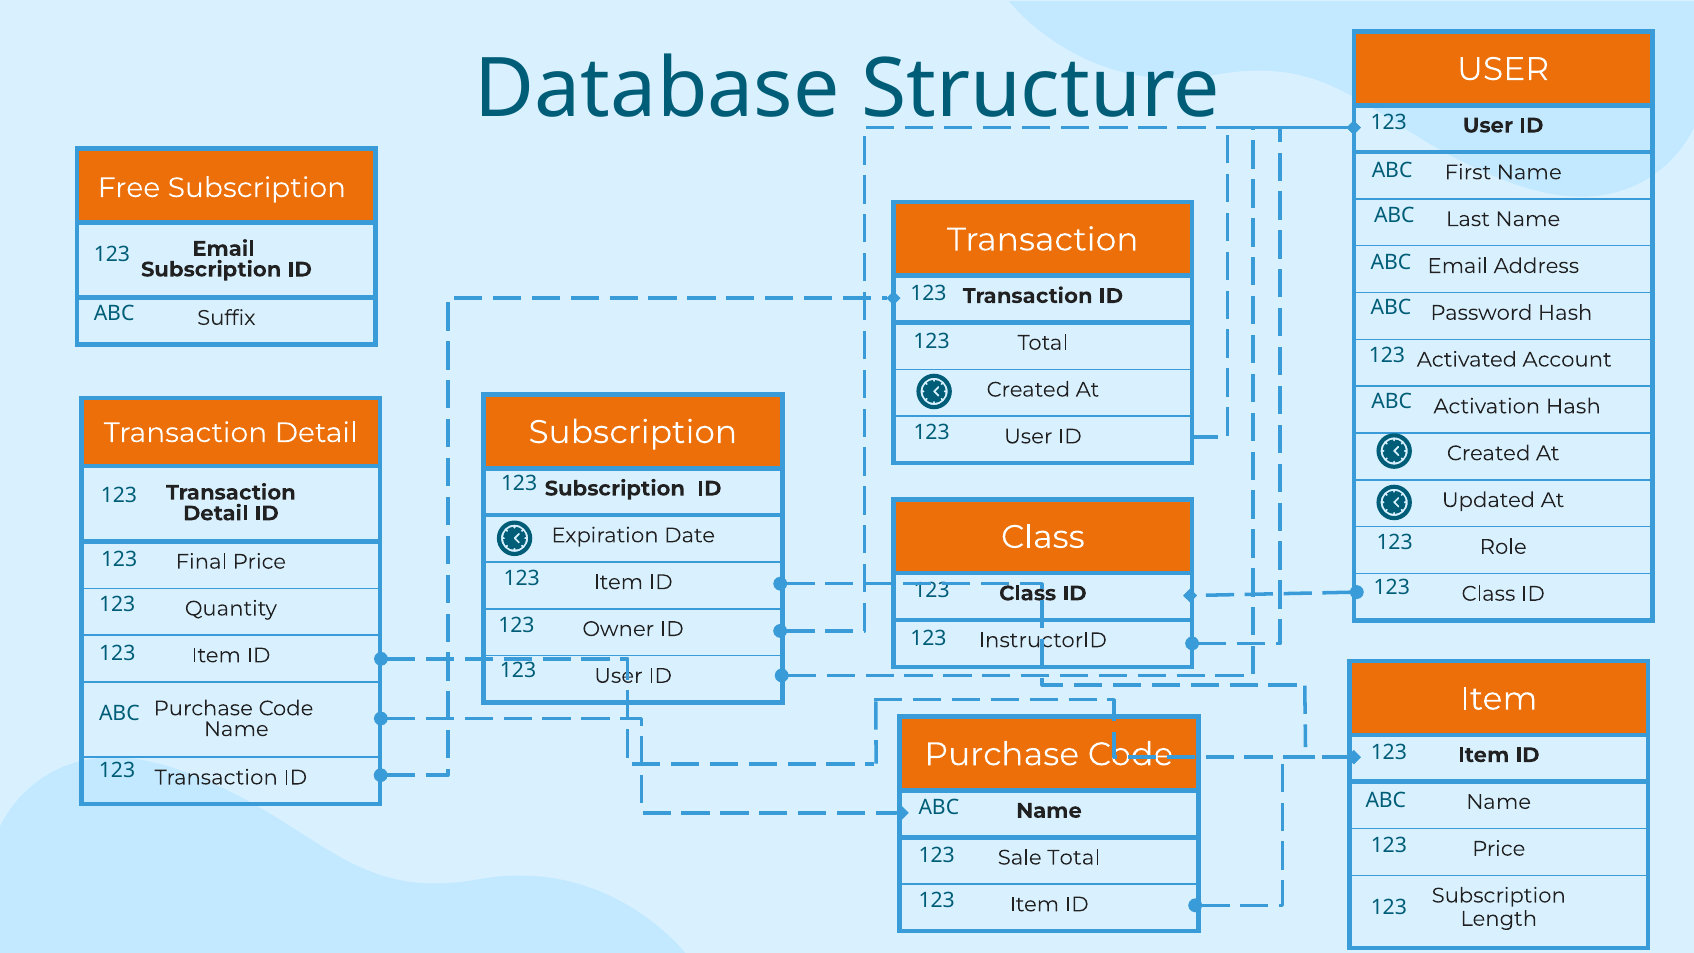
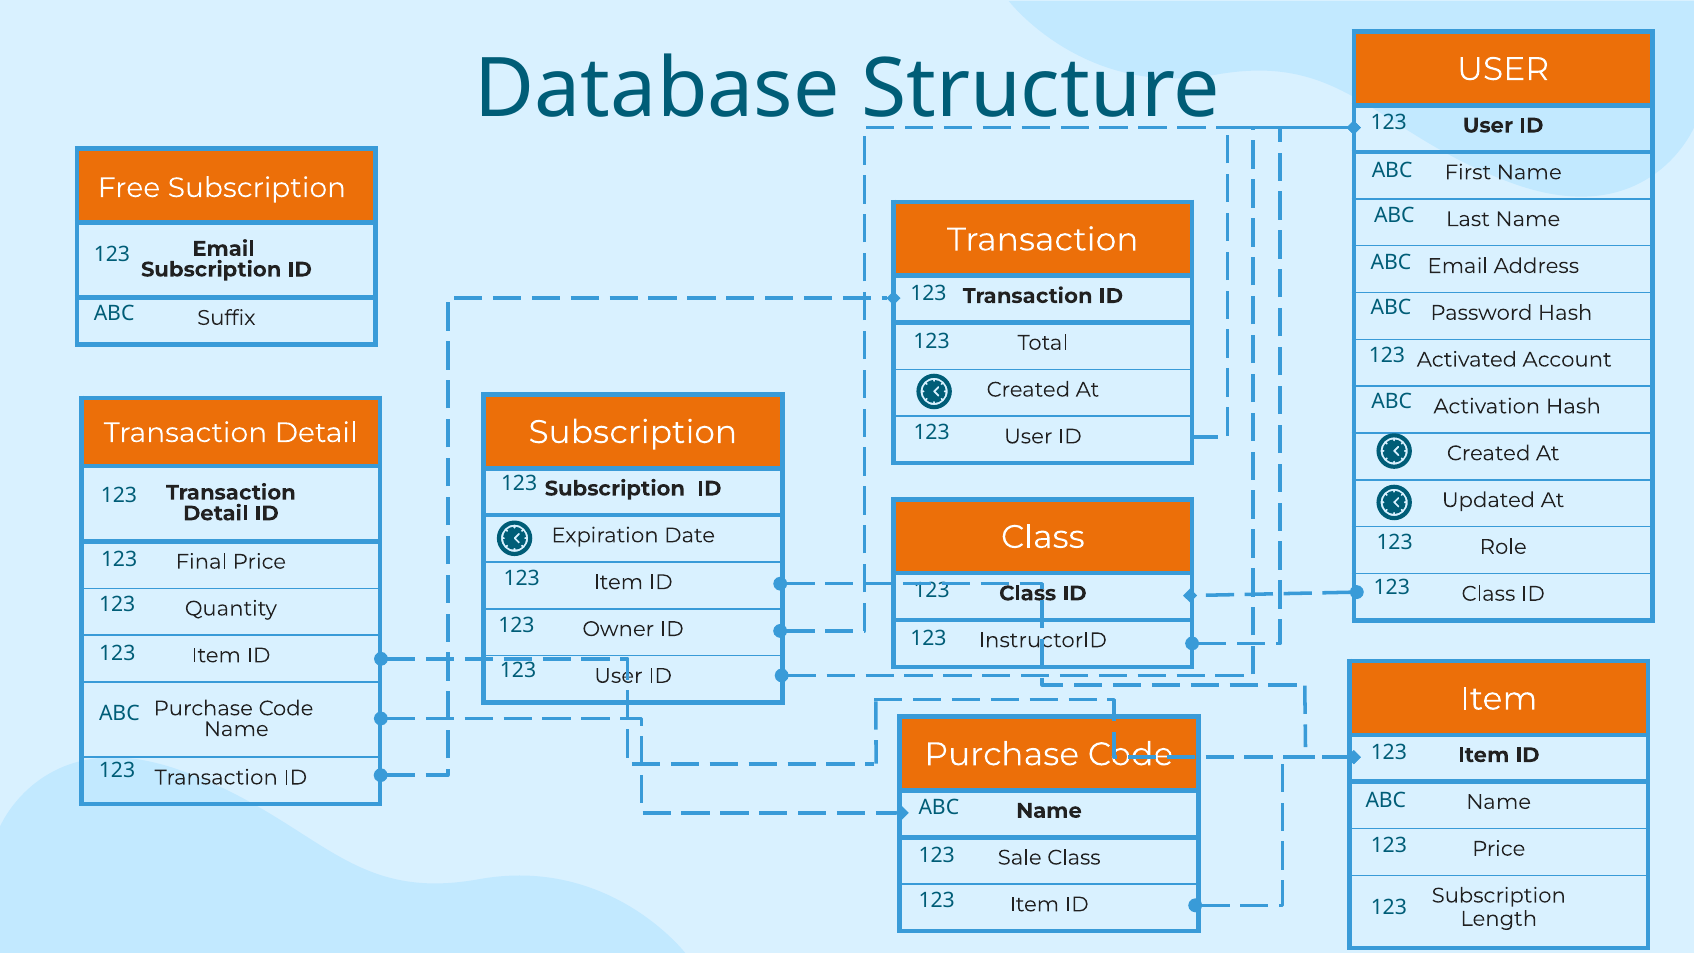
Sale Total: Total -> Class (1074, 858)
